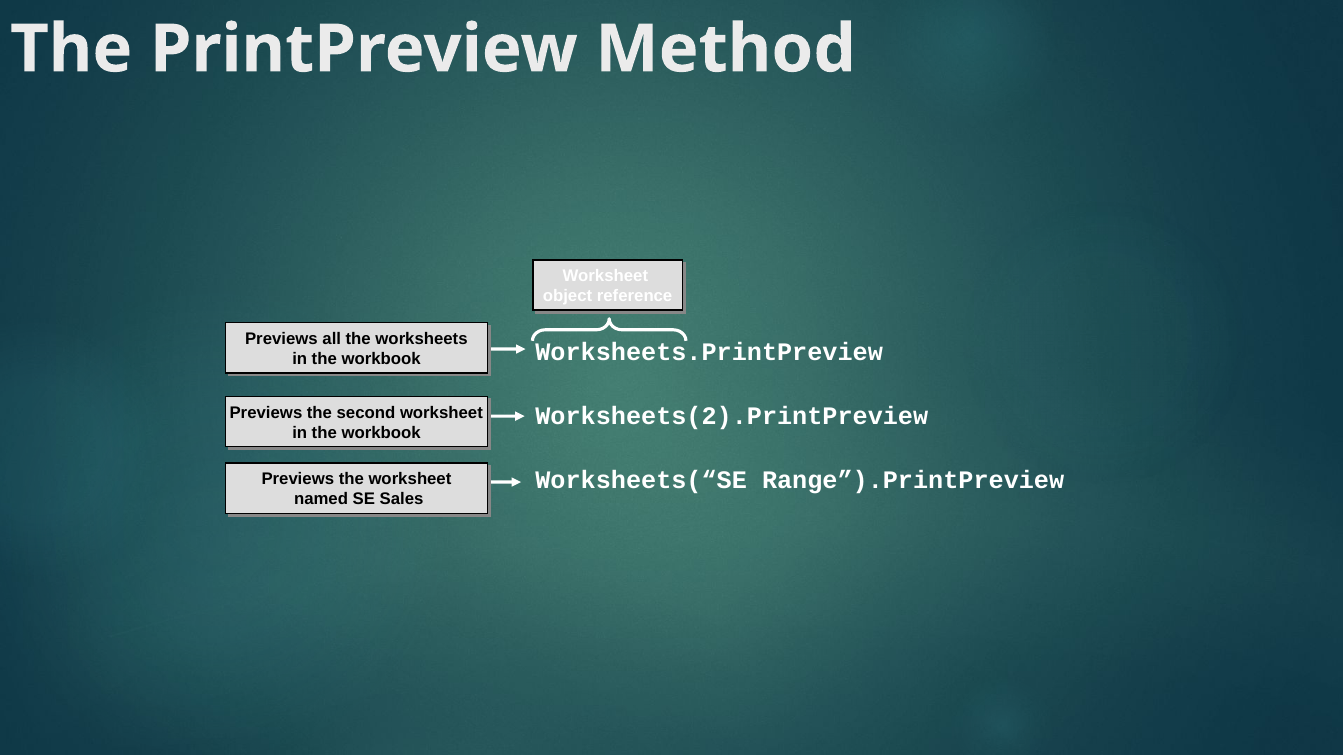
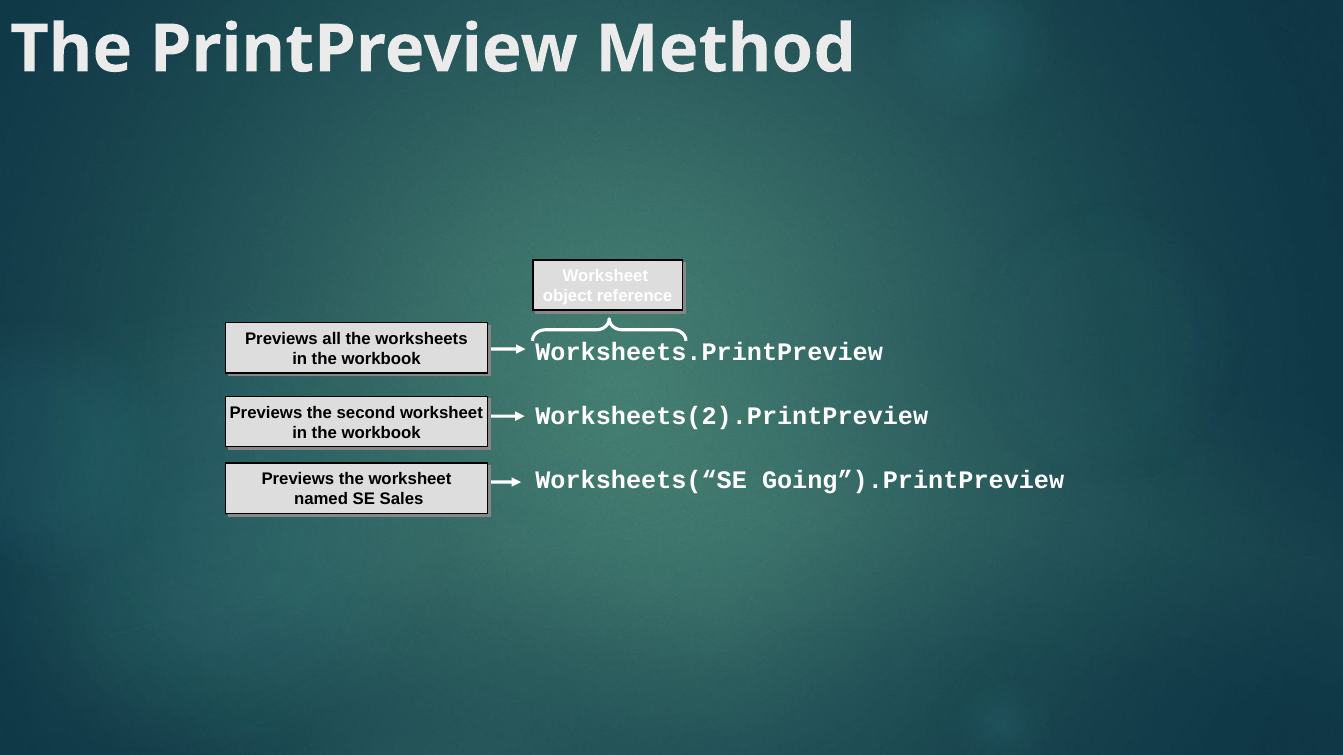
Range”).PrintPreview: Range”).PrintPreview -> Going”).PrintPreview (913, 480)
